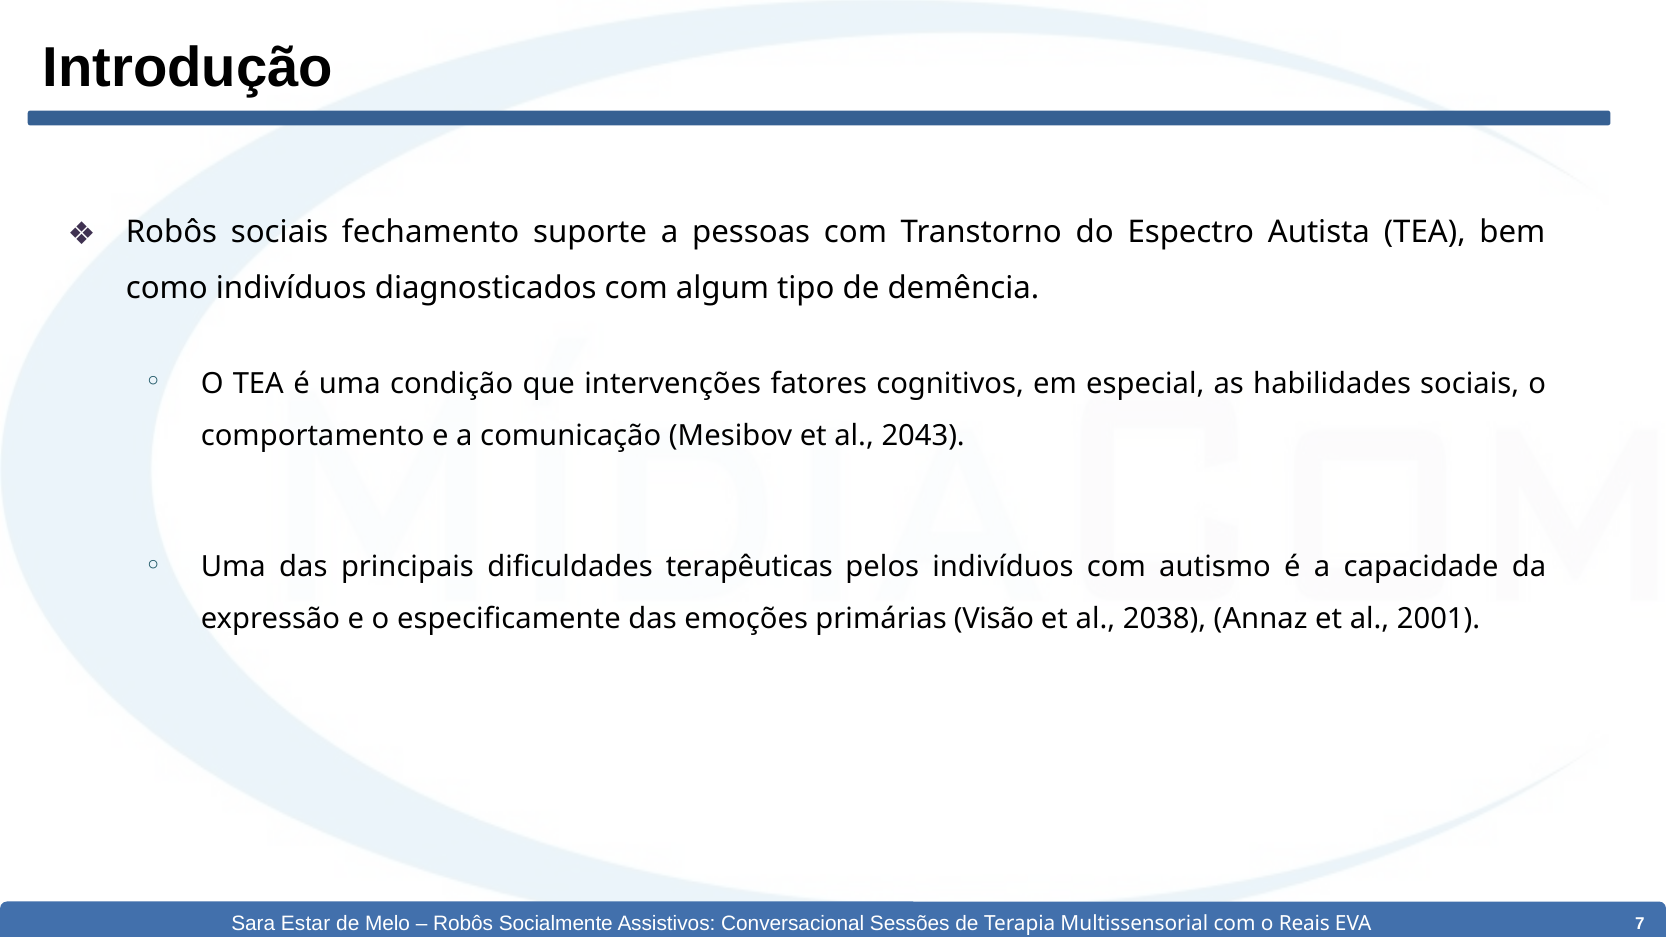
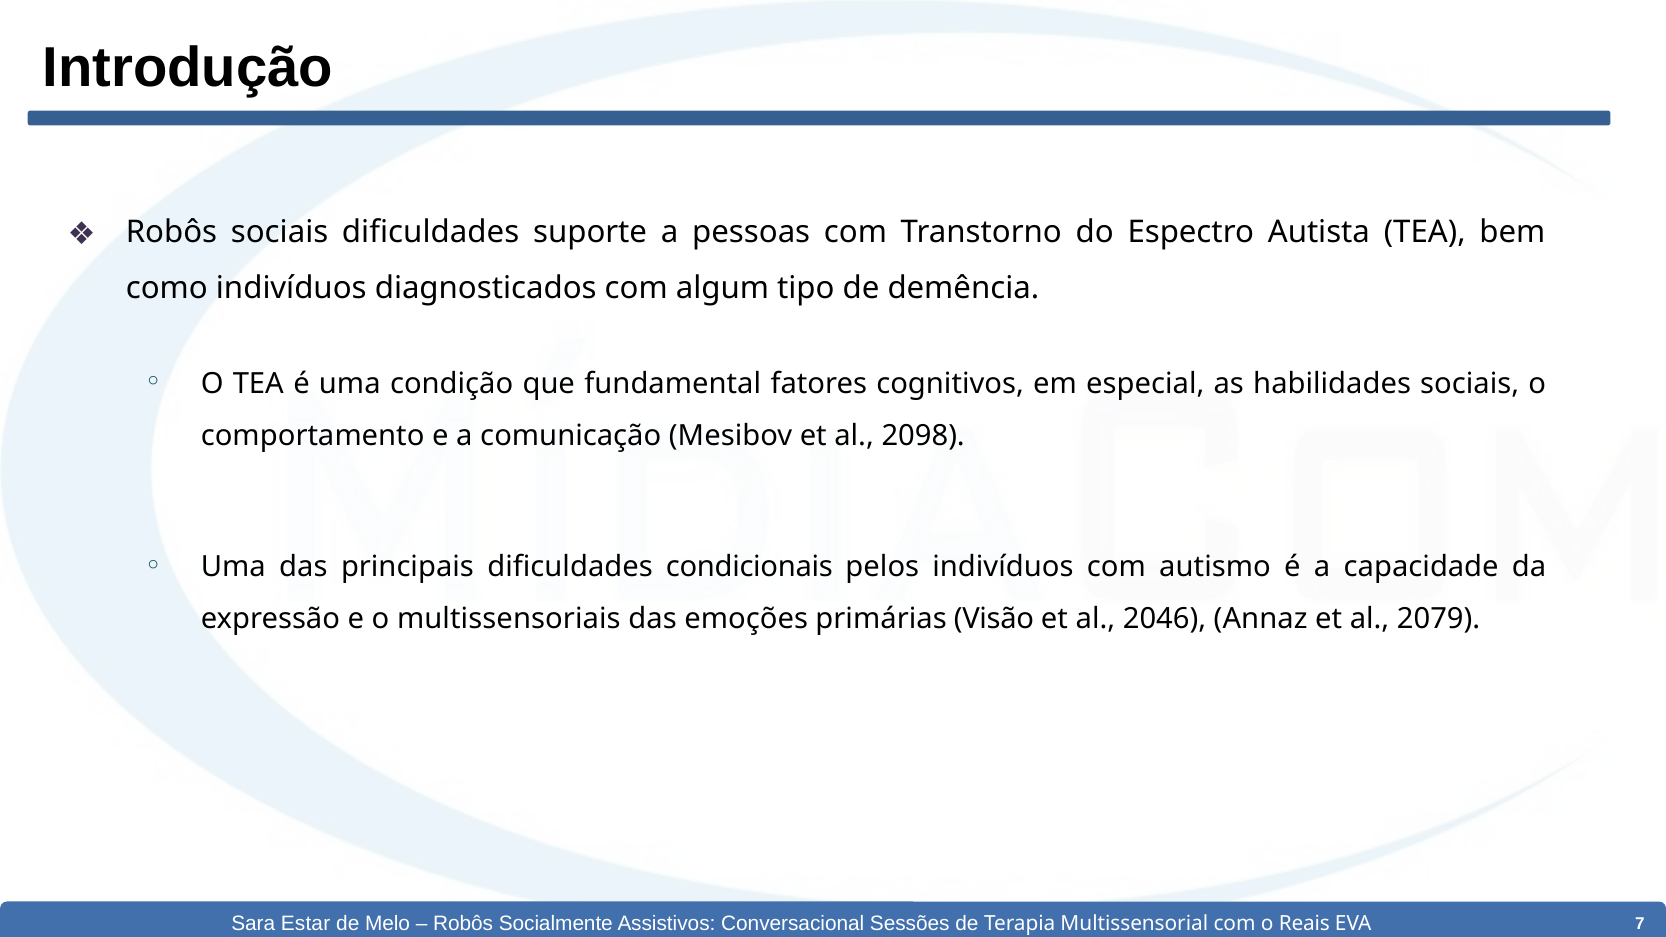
sociais fechamento: fechamento -> dificuldades (431, 232)
intervenções: intervenções -> fundamental (673, 384)
2043: 2043 -> 2098 (923, 436)
terapêuticas: terapêuticas -> condicionais (749, 567)
especificamente: especificamente -> multissensoriais (509, 619)
2038: 2038 -> 2046 (1165, 619)
2001: 2001 -> 2079 (1439, 619)
